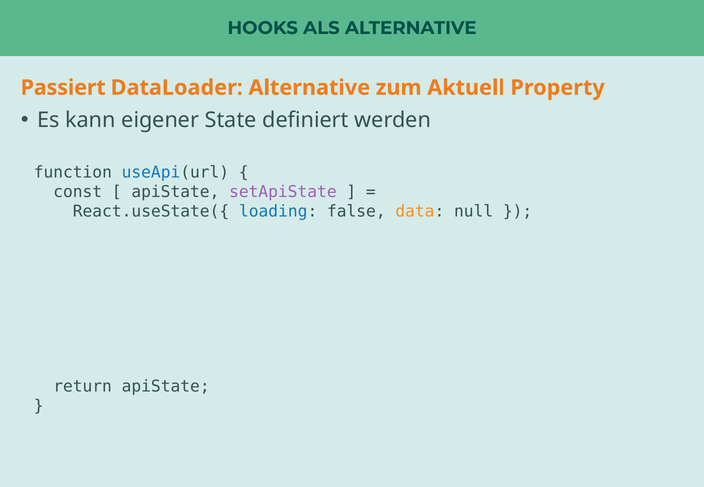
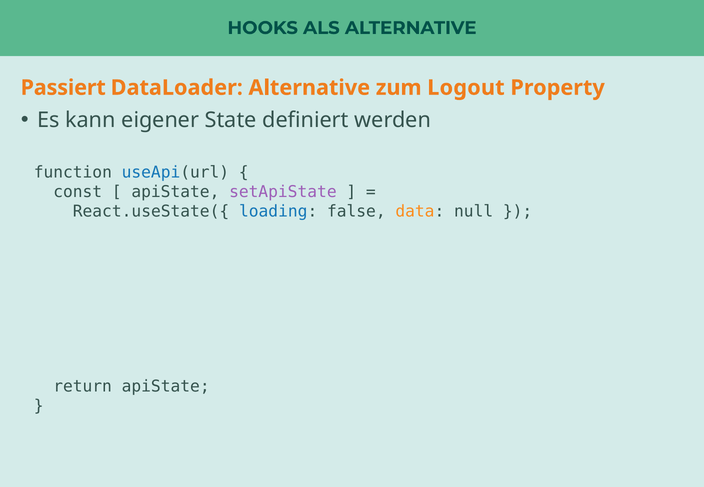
Aktuell: Aktuell -> Logout (466, 88)
